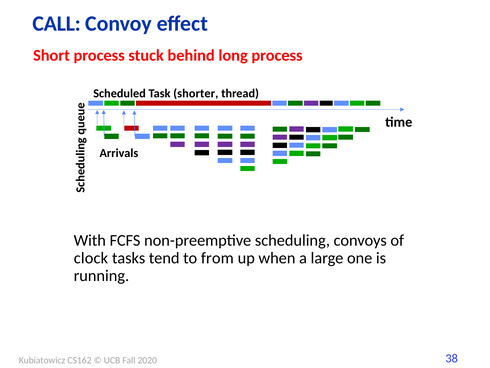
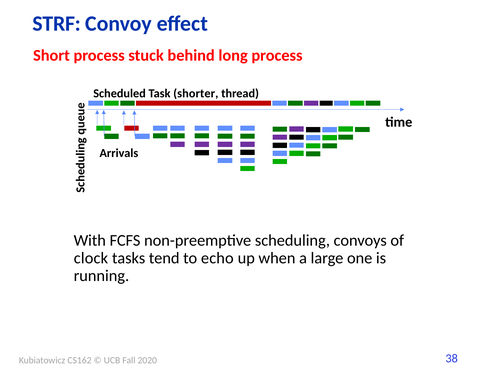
CALL: CALL -> STRF (57, 24)
from: from -> echo (217, 258)
